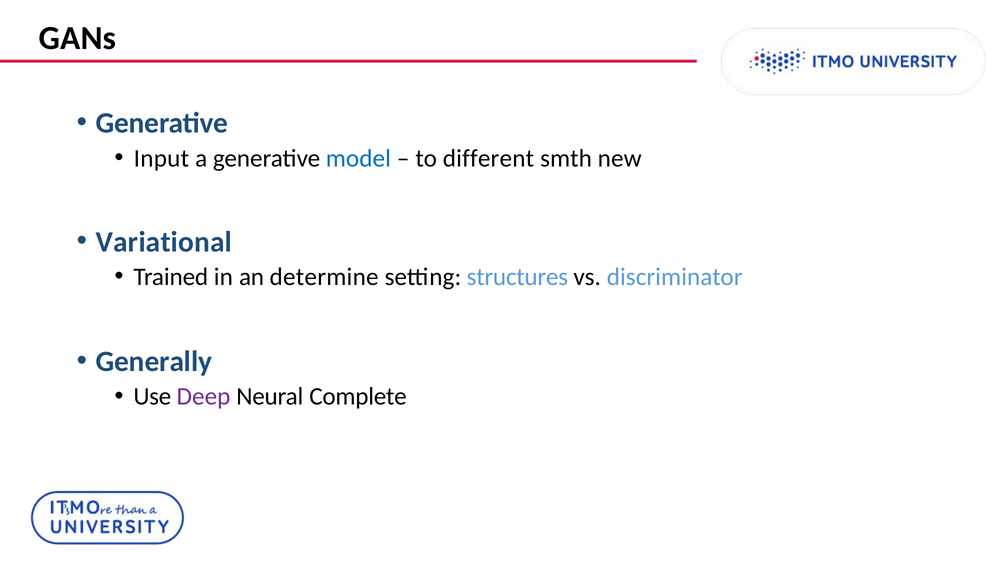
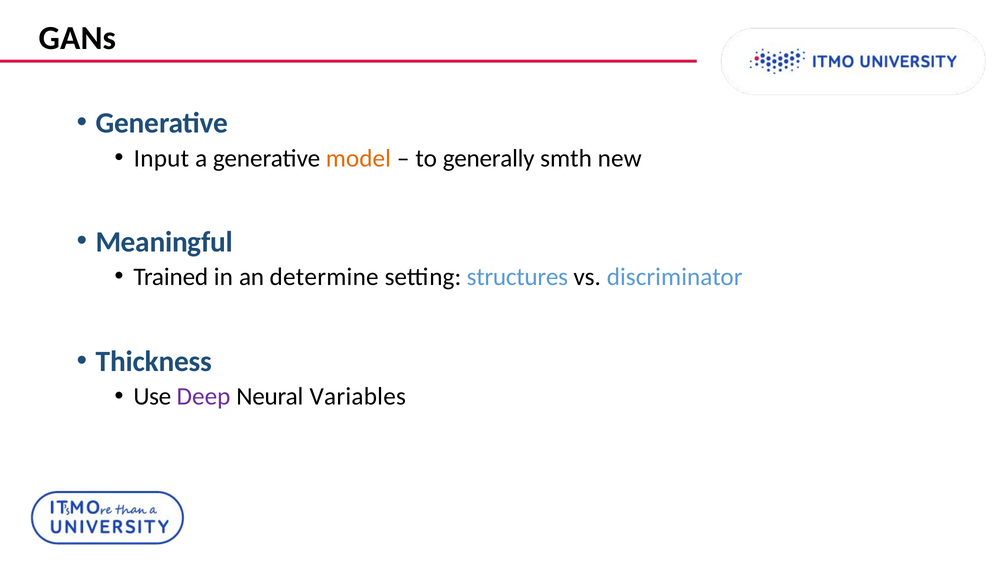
model colour: blue -> orange (358, 158)
different: different -> generally (489, 158)
Variational: Variational -> Meaningful (164, 242)
Generally: Generally -> Thickness (154, 361)
Complete: Complete -> Variables (358, 396)
